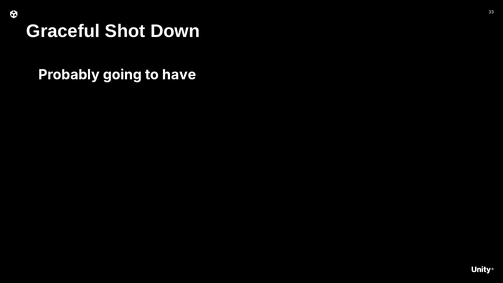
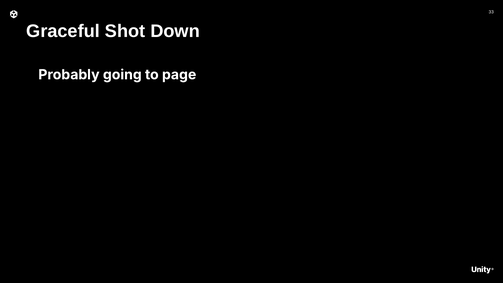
have: have -> page (179, 75)
